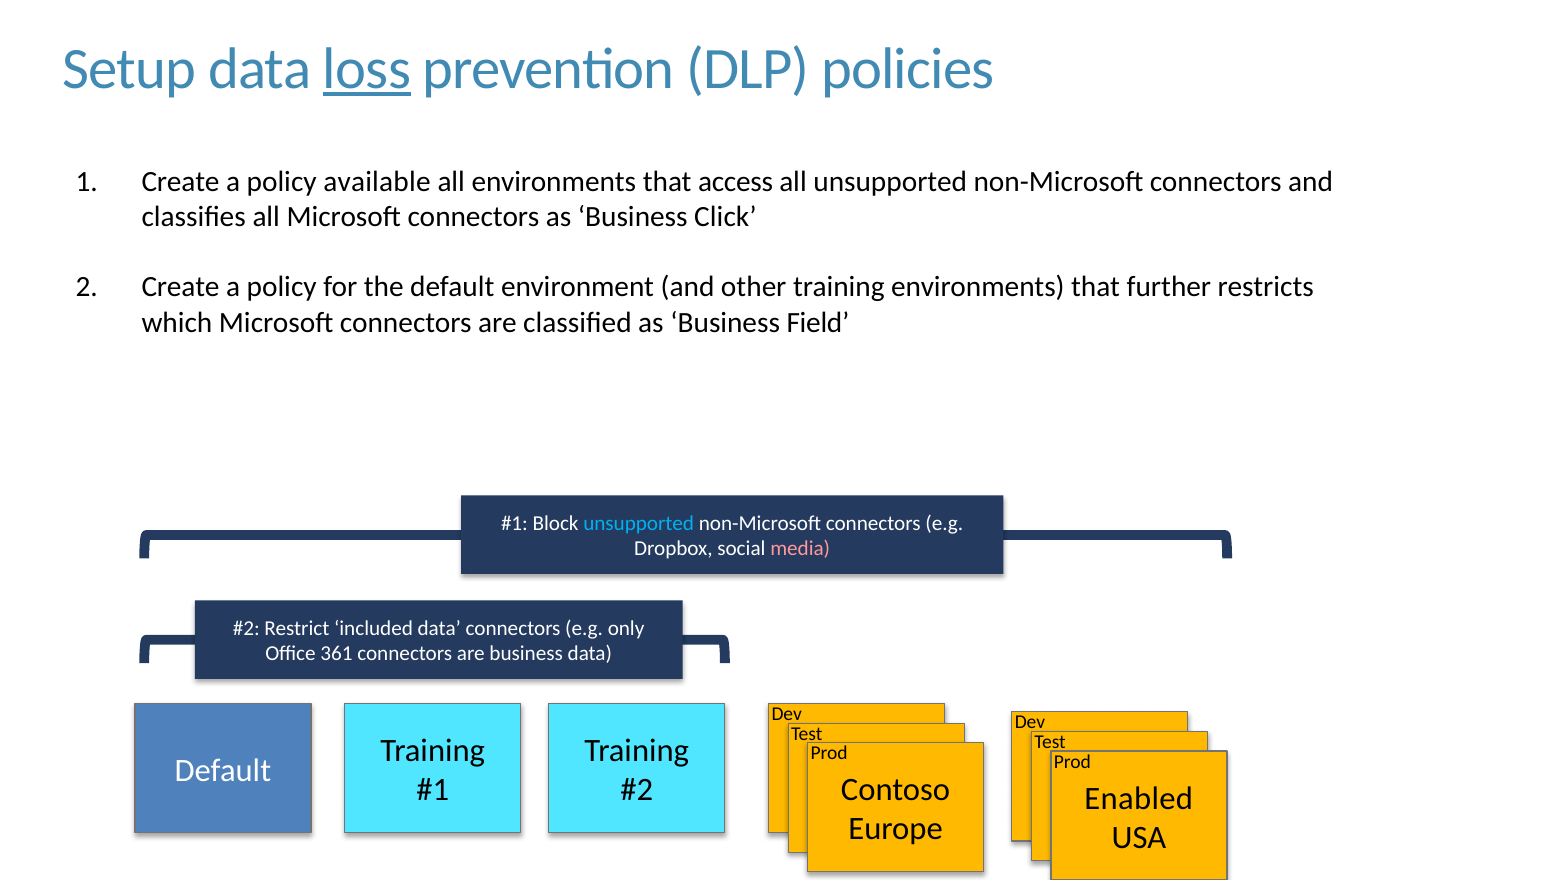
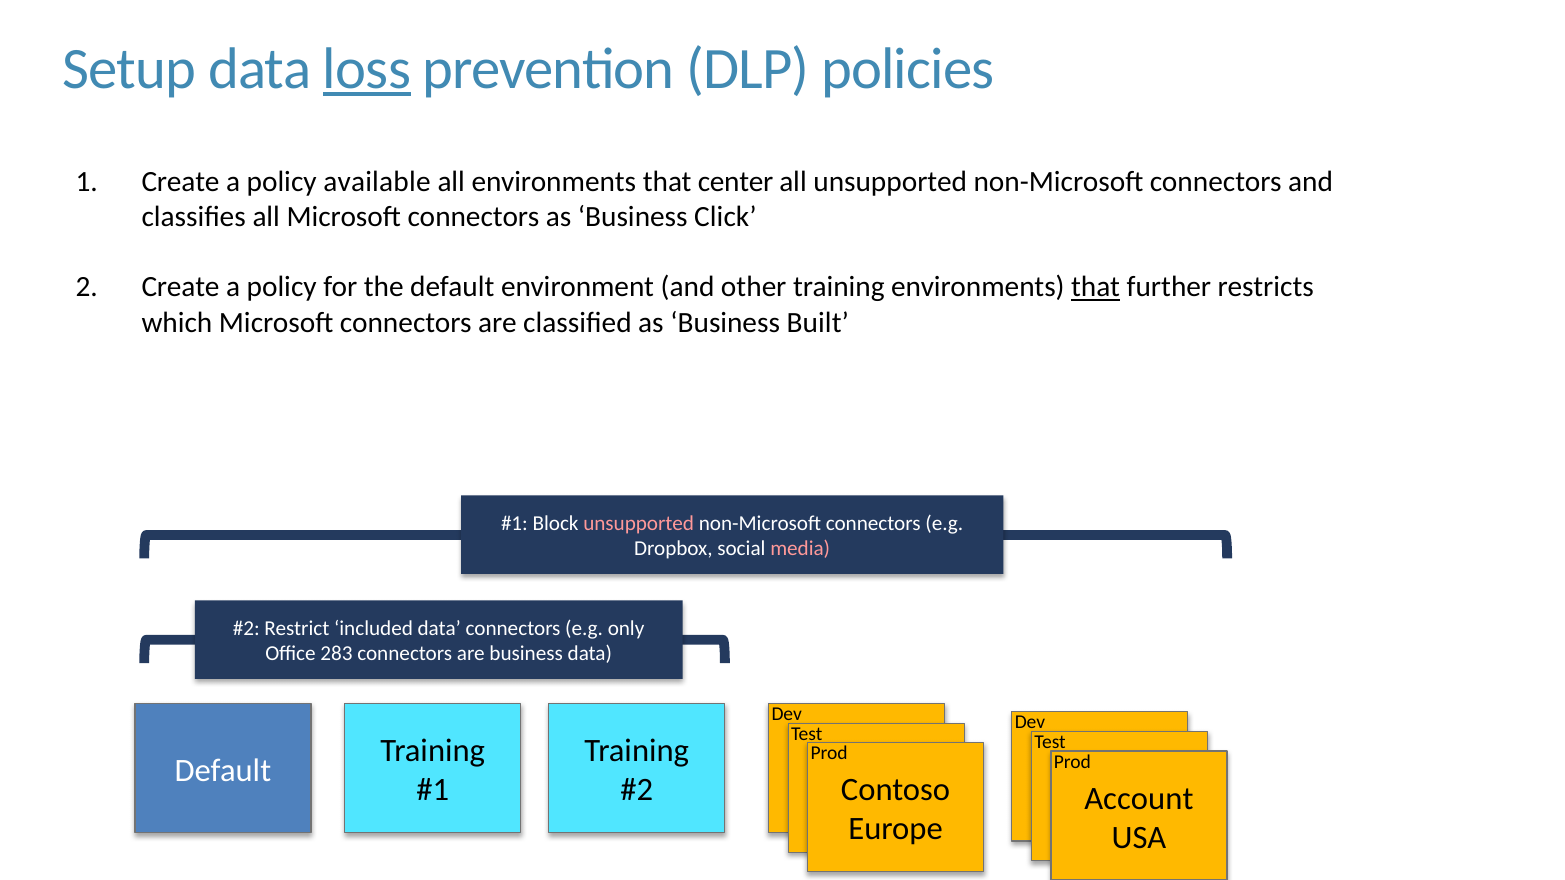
access: access -> center (736, 182)
that underline: none -> present (1096, 287)
Field: Field -> Built (818, 323)
unsupported colour: light blue -> pink (639, 524)
361: 361 -> 283 (337, 654)
Enabled: Enabled -> Account (1139, 799)
